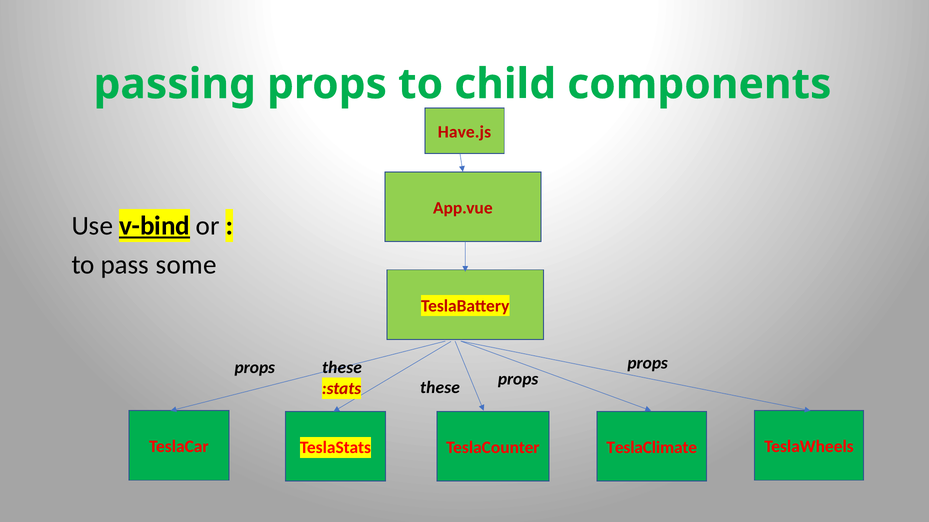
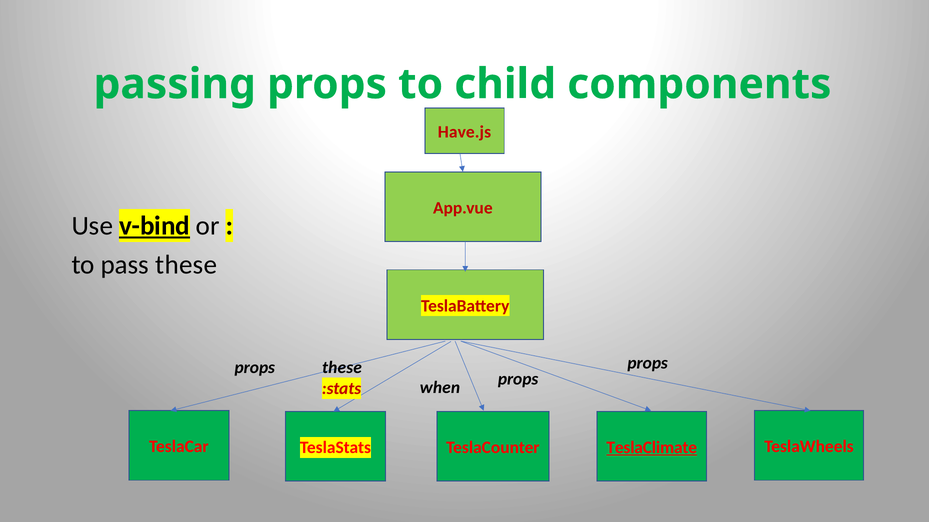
pass some: some -> these (186, 265)
:stats these: these -> when (440, 388)
TeslaClimate underline: none -> present (652, 448)
